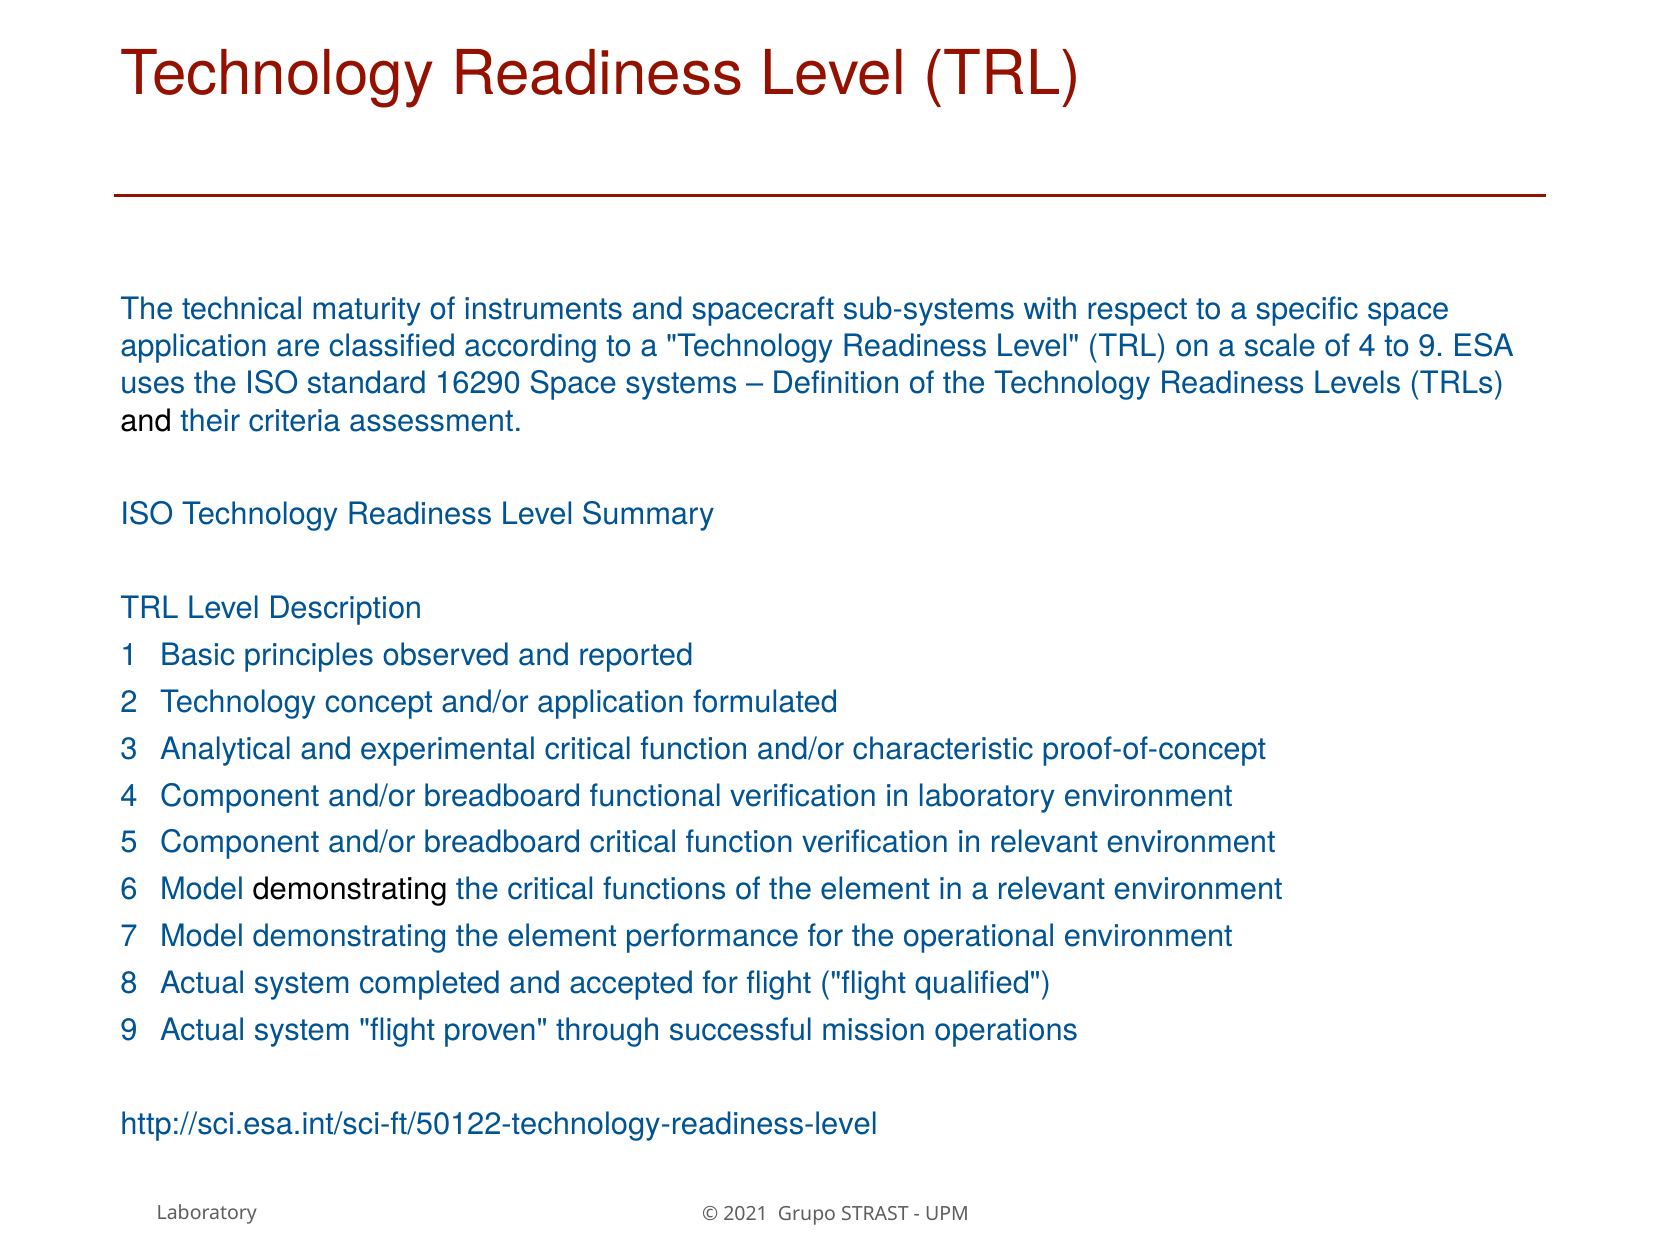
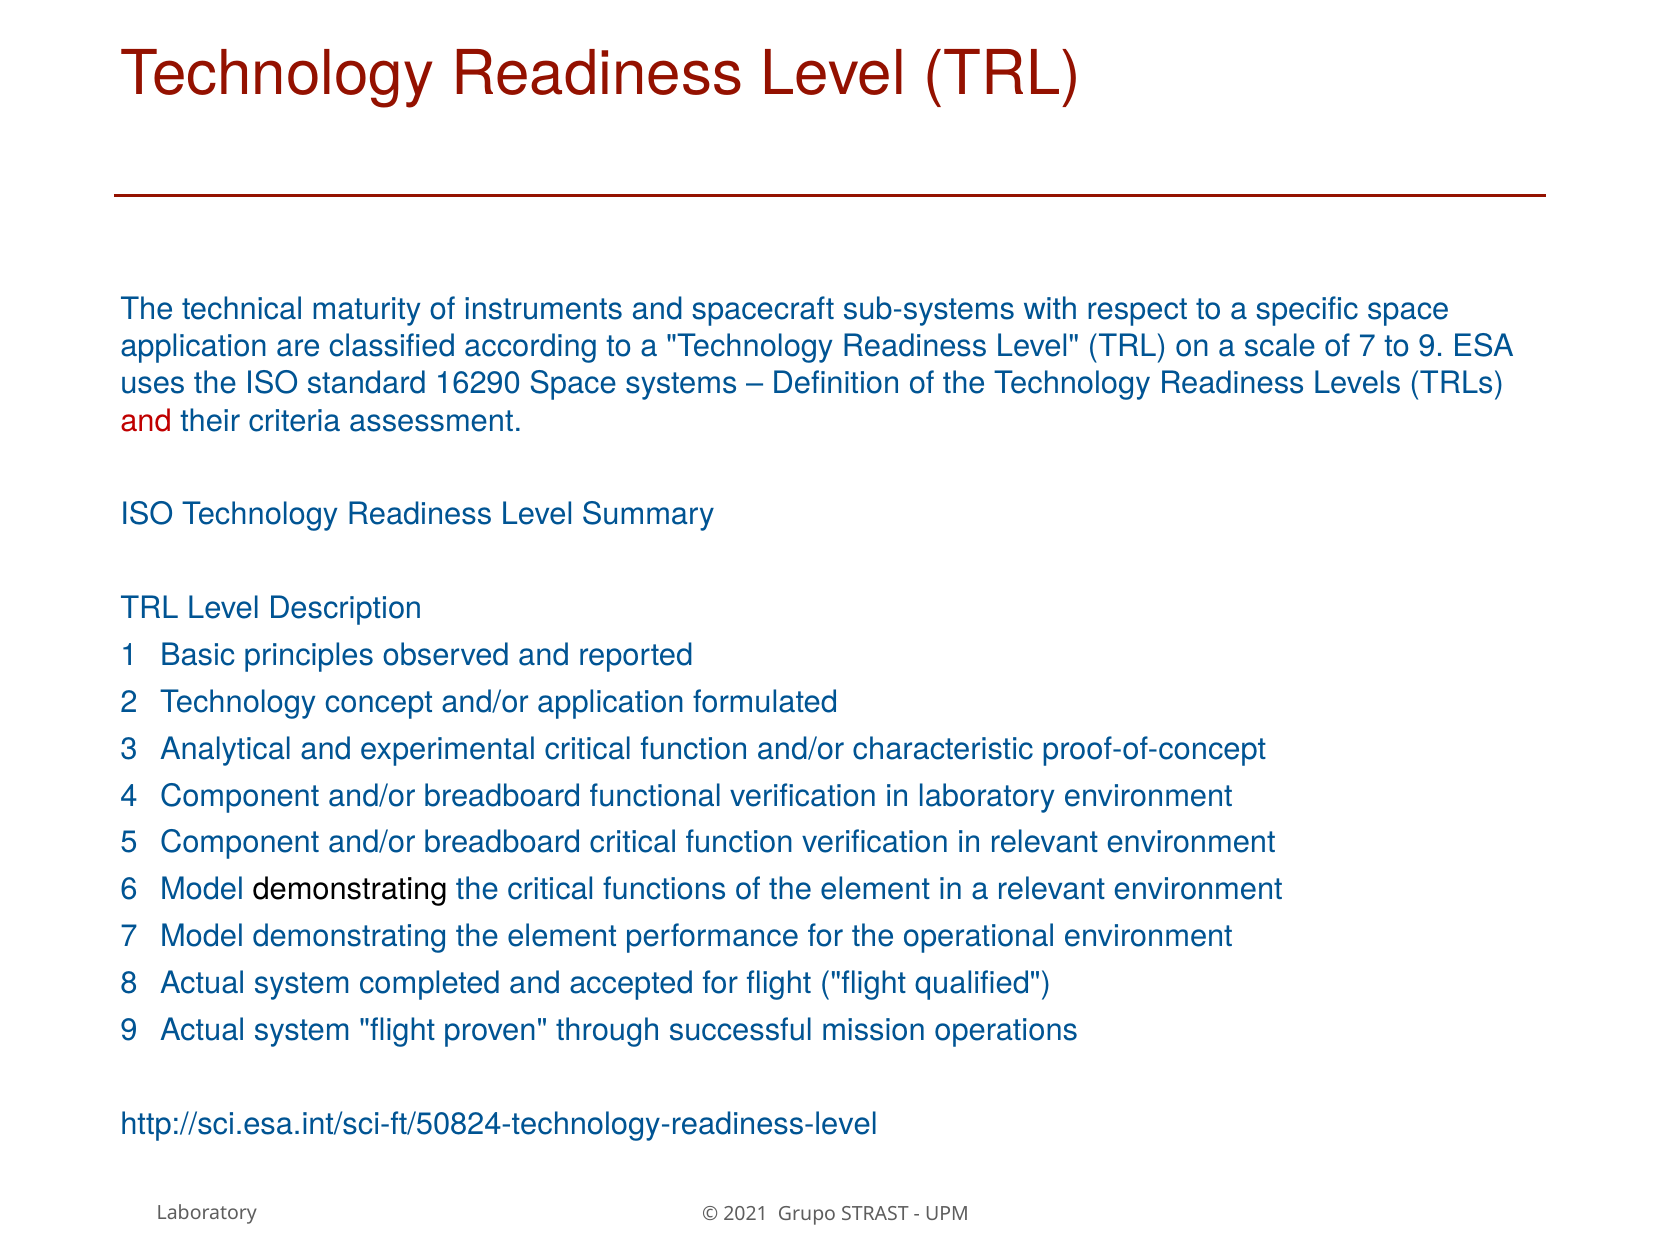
of 4: 4 -> 7 (1367, 346)
and colour: black -> red (146, 421)
http://sci.esa.int/sci-ft/50122-technology-readiness-level: http://sci.esa.int/sci-ft/50122-technology-readiness-level -> http://sci.esa.int/sci-ft/50824-technology-readiness-level (499, 1124)
